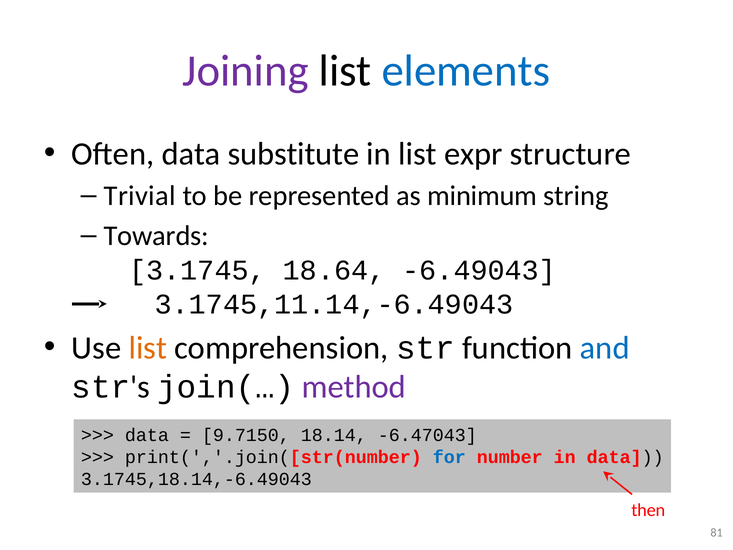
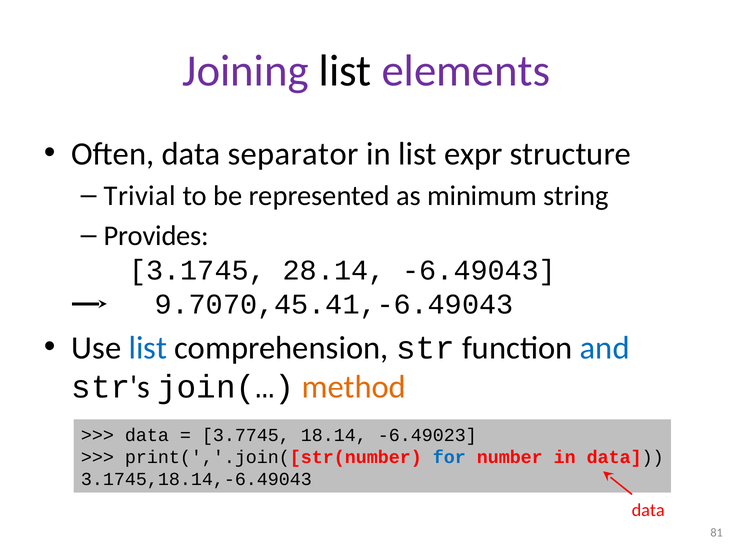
elements colour: blue -> purple (466, 71)
substitute: substitute -> separator (293, 154)
Towards: Towards -> Provides (156, 236)
18.64: 18.64 -> 28.14 (334, 270)
3.1745,11.14,-6.49043: 3.1745,11.14,-6.49043 -> 9.7070,45.41,-6.49043 (334, 304)
list colour: orange -> blue (148, 348)
method colour: purple -> orange (354, 387)
9.7150: 9.7150 -> 3.7745 (246, 435)
-6.47043: -6.47043 -> -6.49023 (427, 435)
then: then -> data (648, 510)
